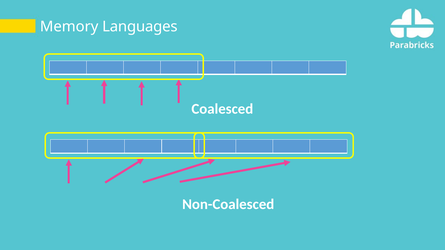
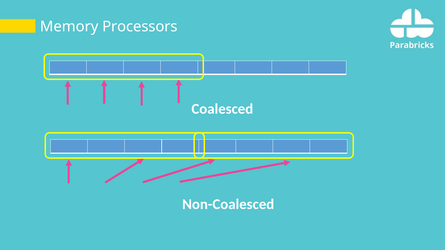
Languages: Languages -> Processors (140, 27)
